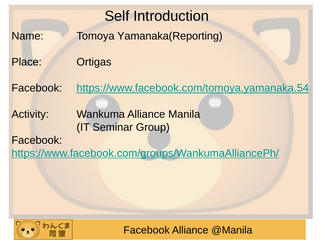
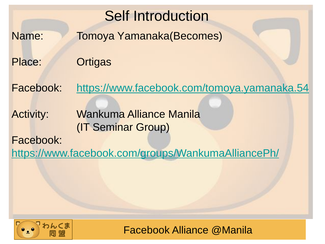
Yamanaka(Reporting: Yamanaka(Reporting -> Yamanaka(Becomes (170, 36)
